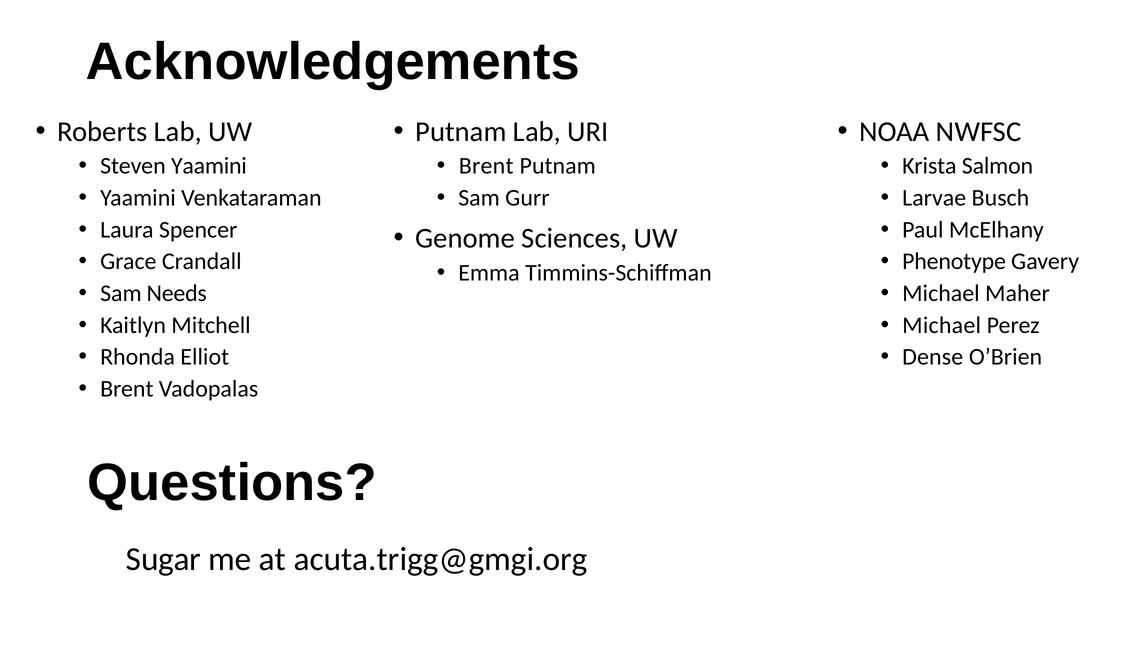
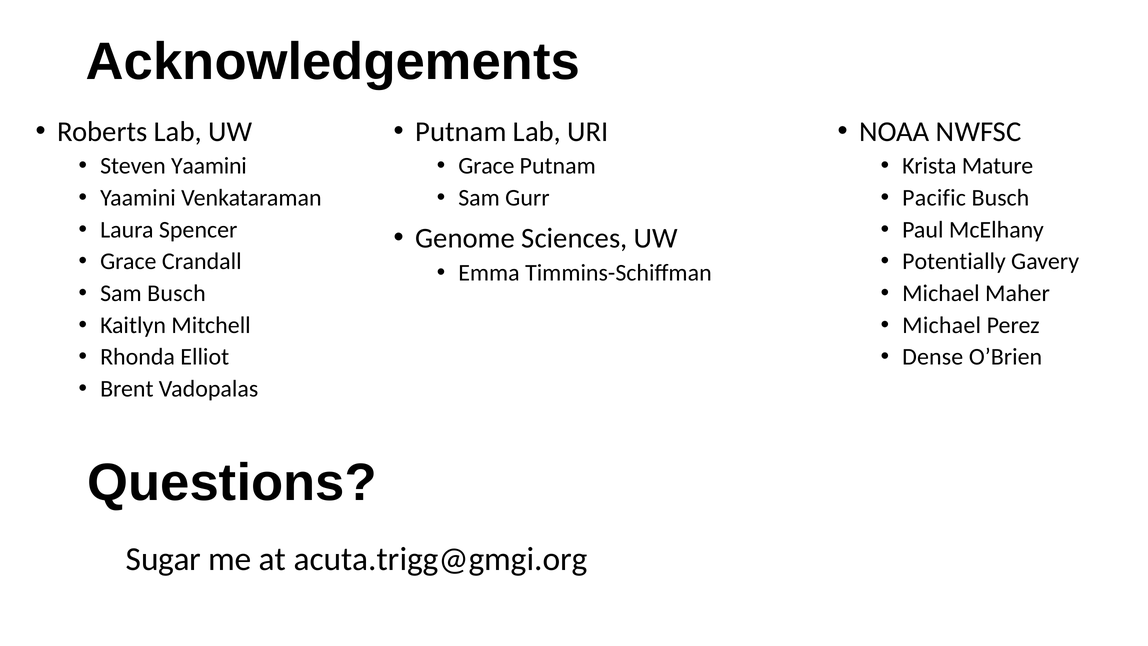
Brent: Brent -> Grace (486, 166)
Salmon: Salmon -> Mature (998, 166)
Larvae: Larvae -> Pacific (934, 198)
Phenotype: Phenotype -> Potentially (954, 261)
Sam Needs: Needs -> Busch (176, 293)
